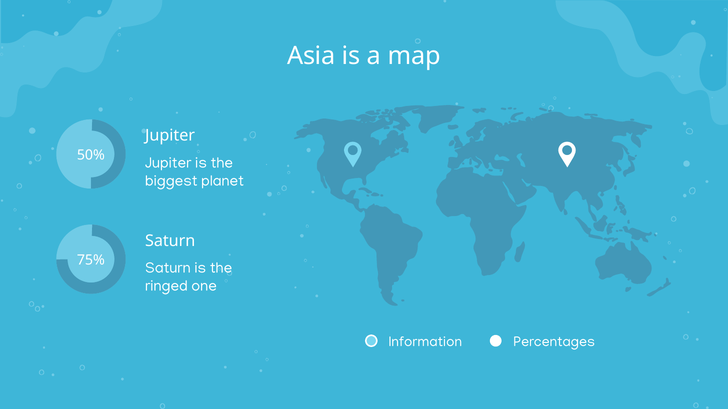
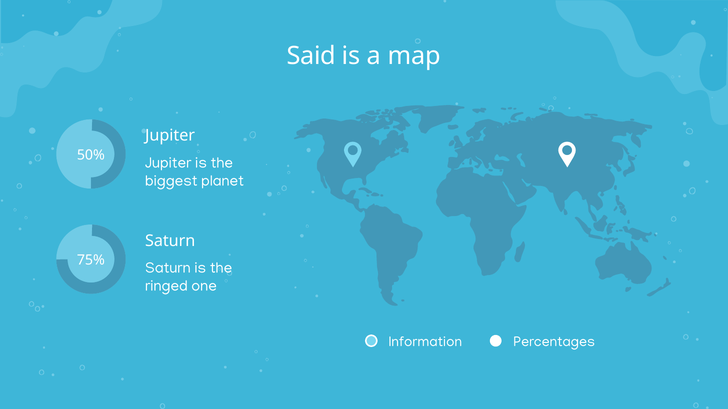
Asia: Asia -> Said (311, 56)
